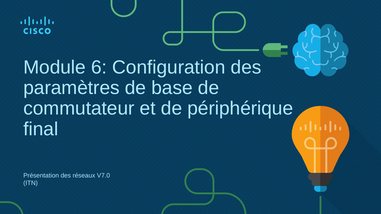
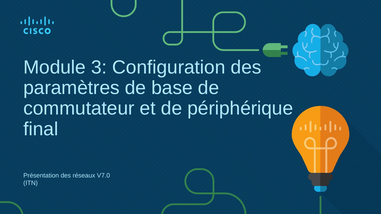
6: 6 -> 3 (99, 67)
